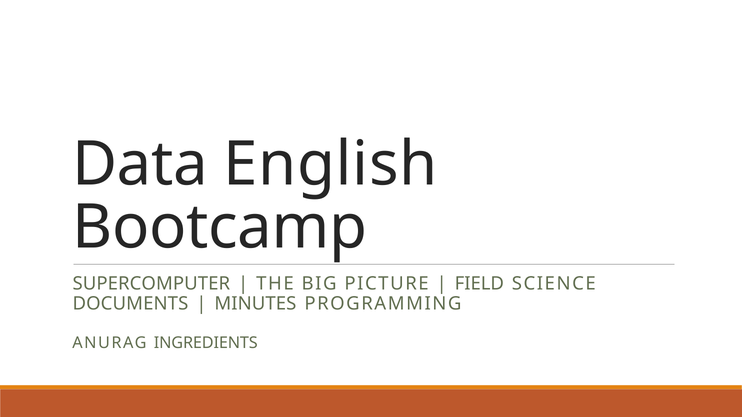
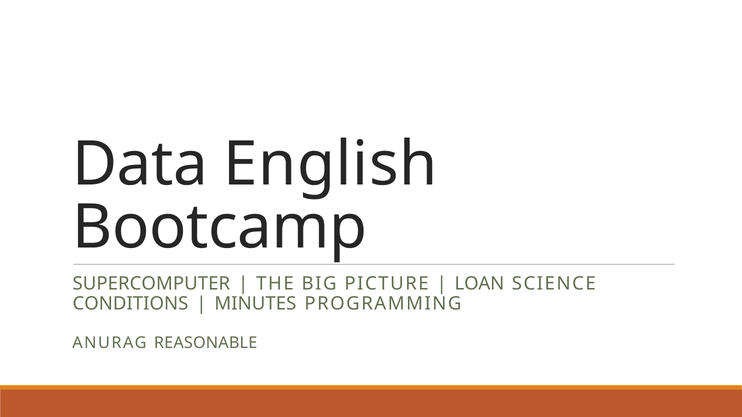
FIELD: FIELD -> LOAN (479, 284)
DOCUMENTS: DOCUMENTS -> CONDITIONS (130, 304)
INGREDIENTS: INGREDIENTS -> REASONABLE (206, 343)
